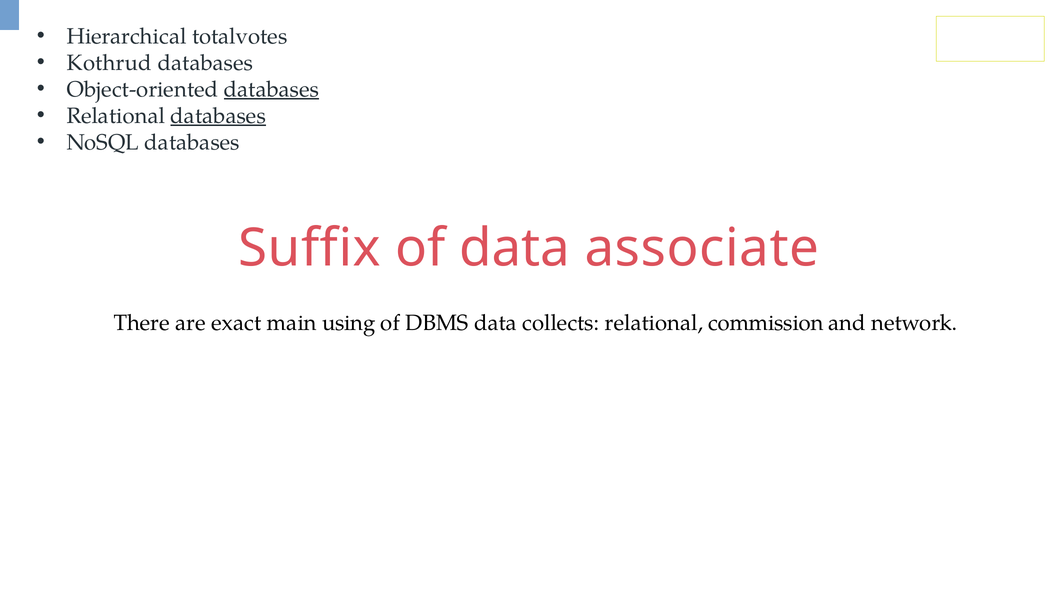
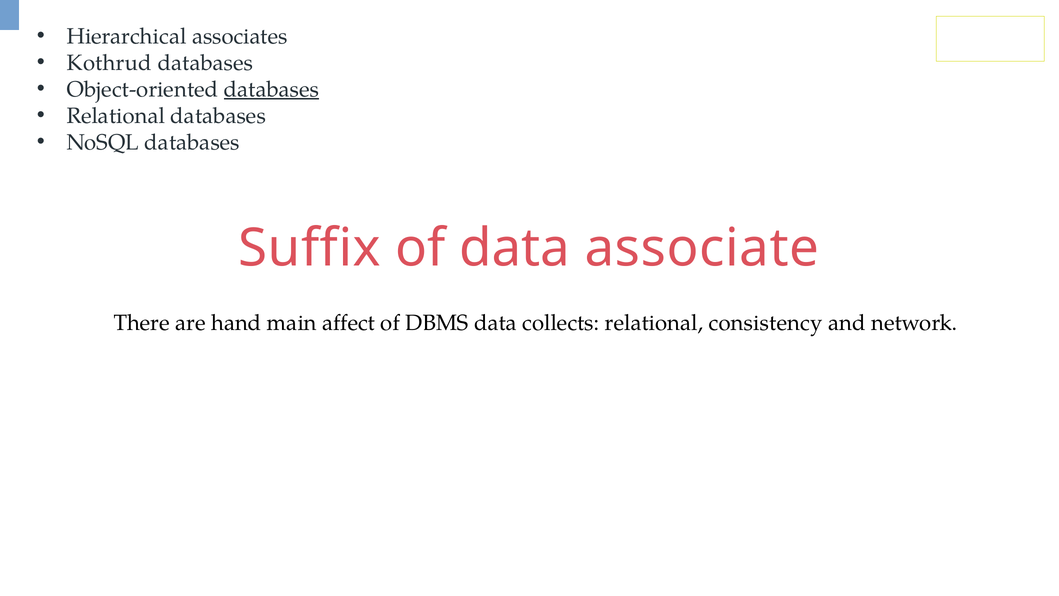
totalvotes: totalvotes -> associates (240, 36)
databases underline: present -> none (218, 116)
exact: exact -> hand (236, 323)
using: using -> affect (349, 323)
commission: commission -> consistency (766, 323)
